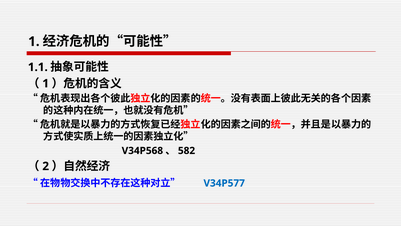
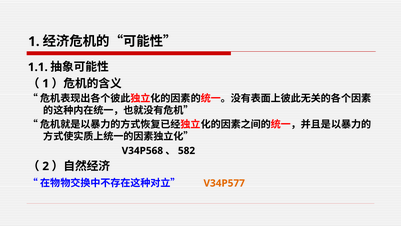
V34P577 colour: blue -> orange (224, 183)
